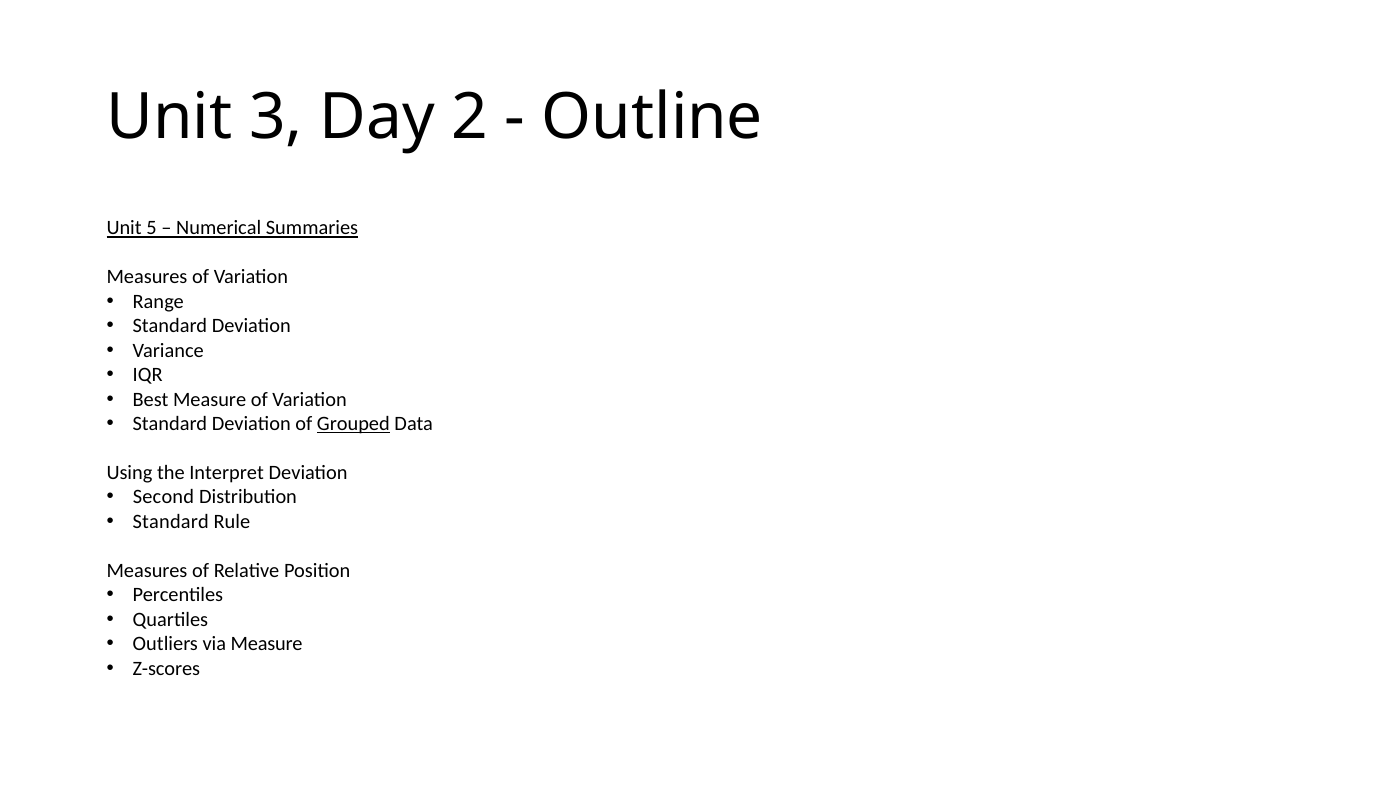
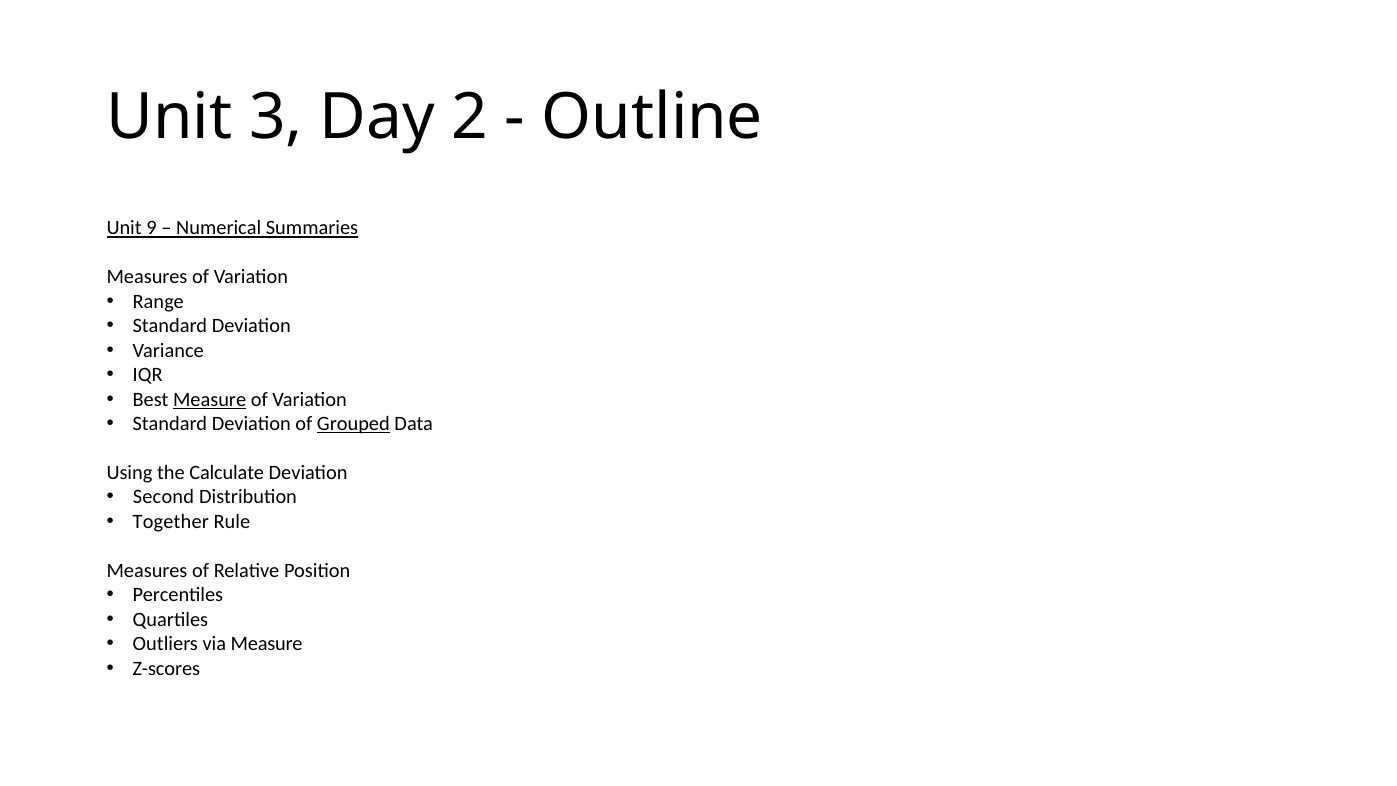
5: 5 -> 9 (152, 228)
Measure underline: none -> present (210, 399)
Interpret: Interpret -> Calculate (227, 473)
Standard: Standard -> Together (171, 522)
